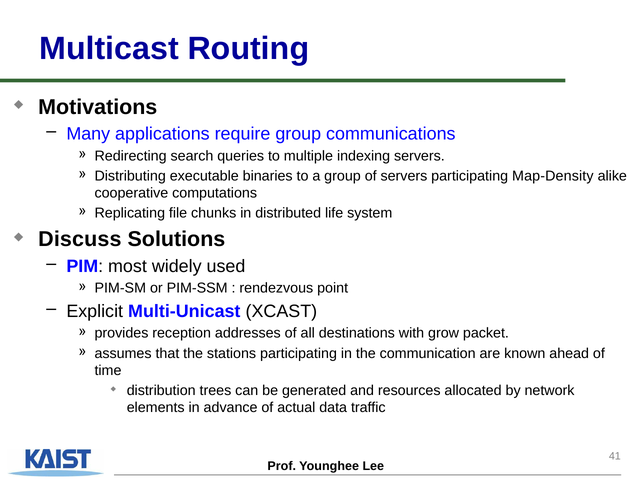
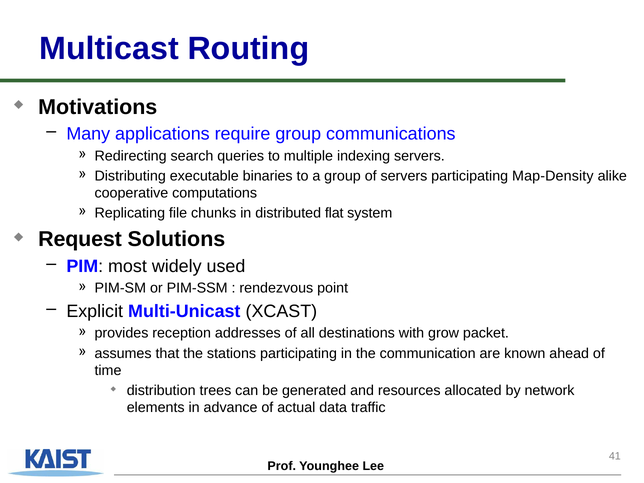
life: life -> flat (334, 213)
Discuss: Discuss -> Request (80, 239)
